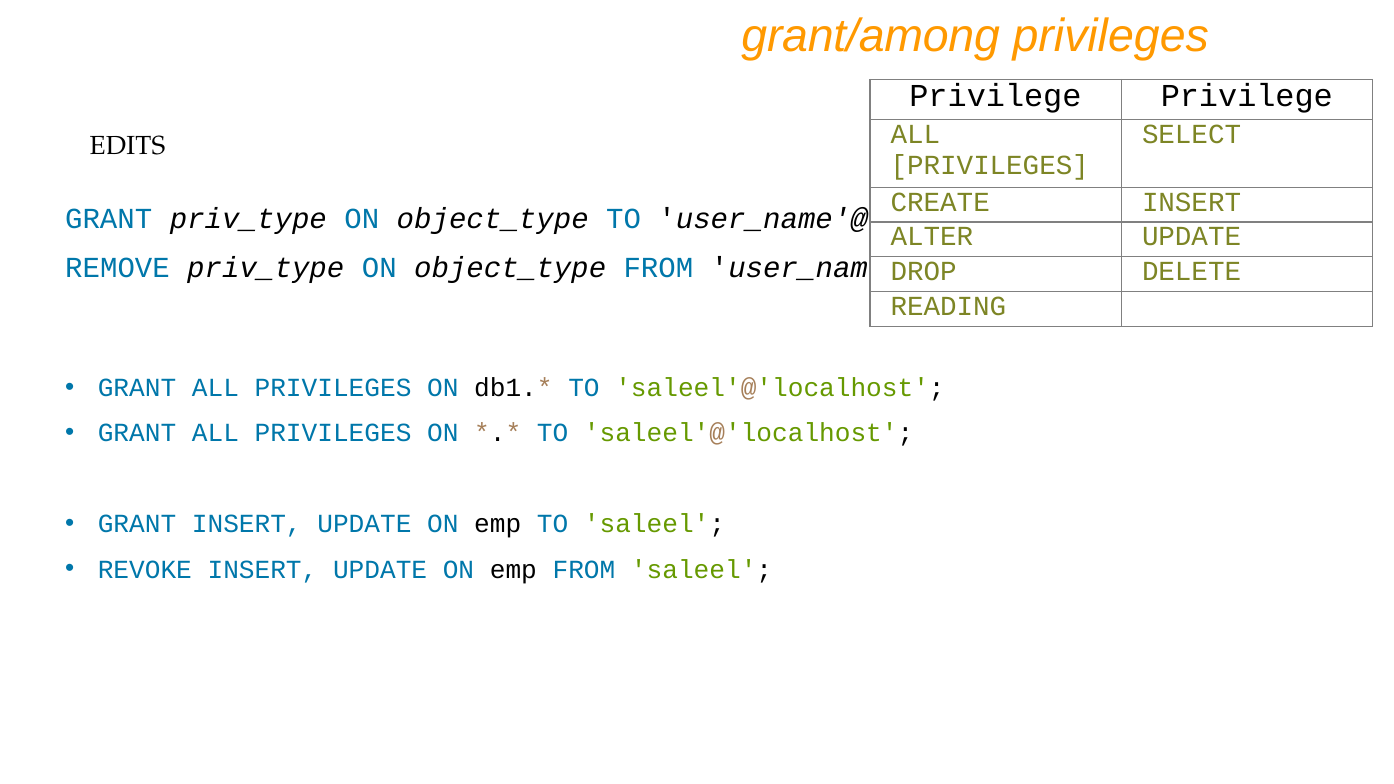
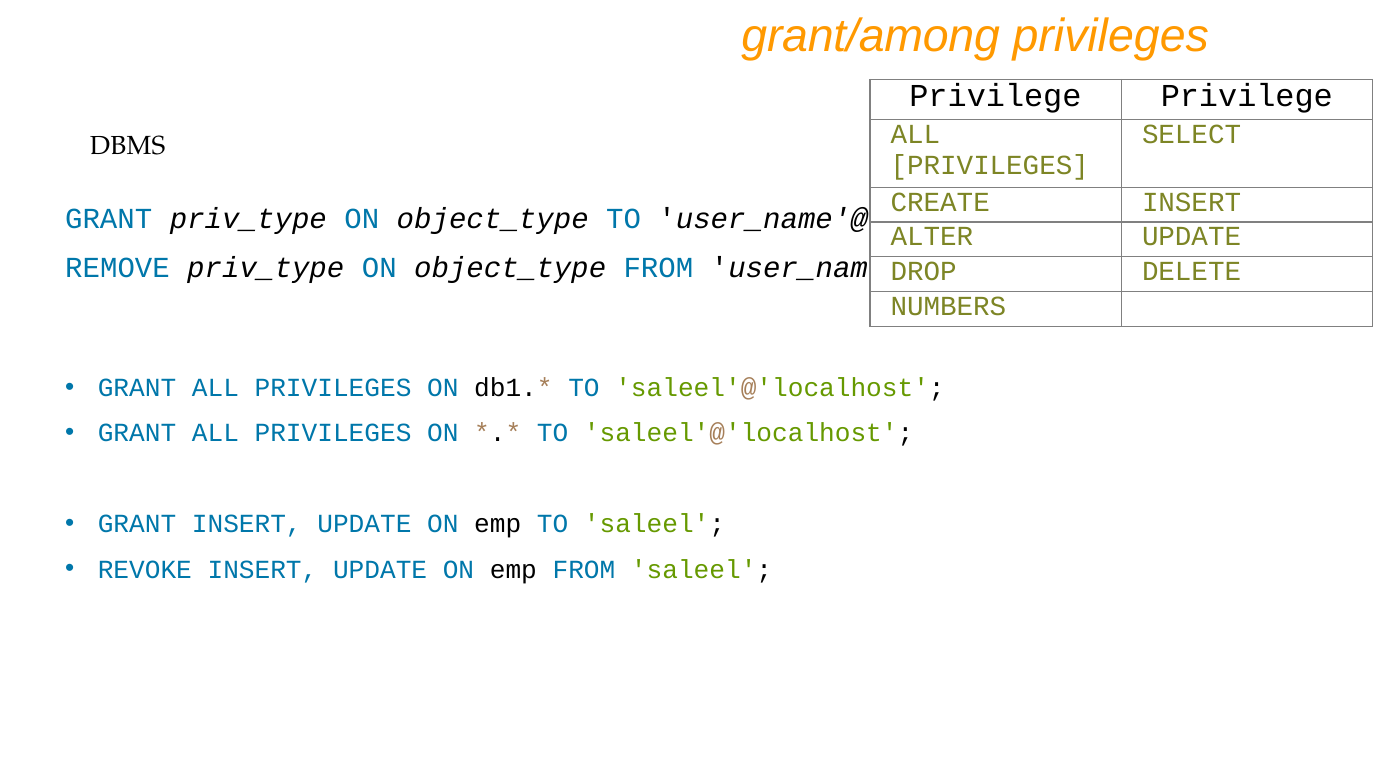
EDITS: EDITS -> DBMS (128, 146)
READING: READING -> NUMBERS (948, 306)
